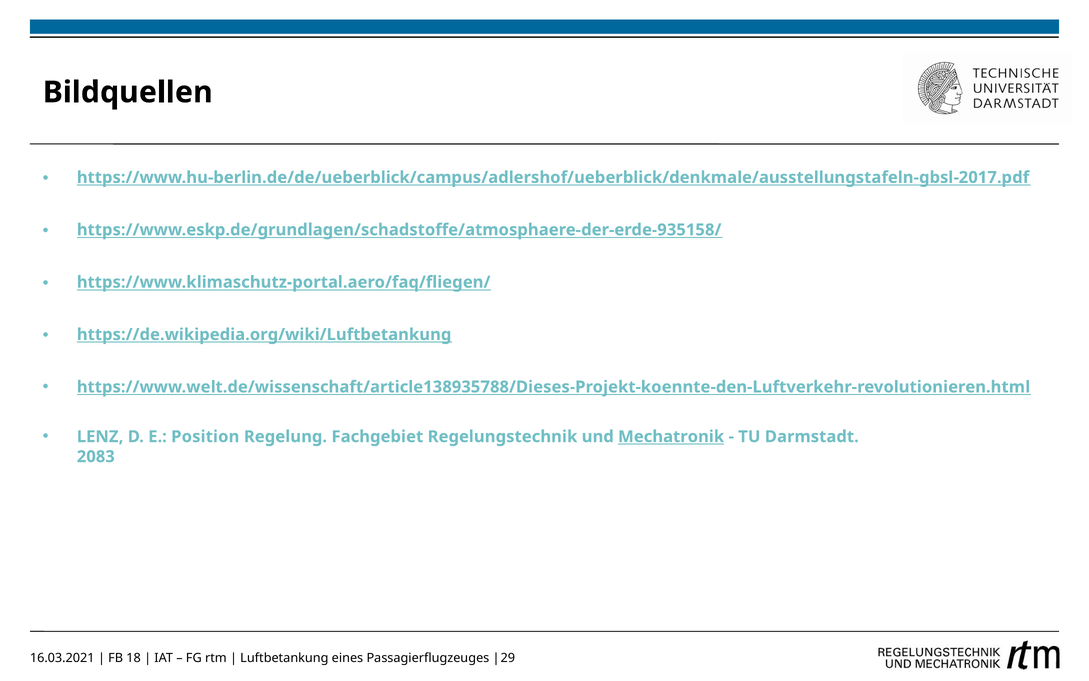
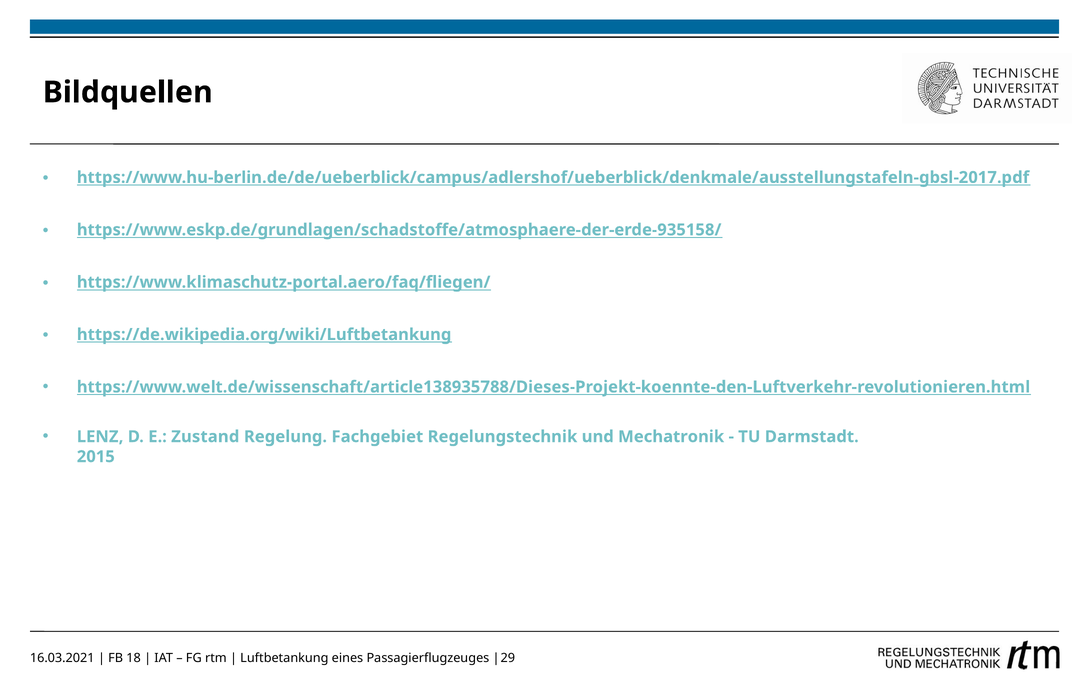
Position: Position -> Zustand (205, 436)
Mechatronik underline: present -> none (671, 436)
2083: 2083 -> 2015 (96, 456)
